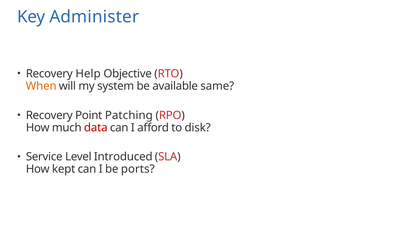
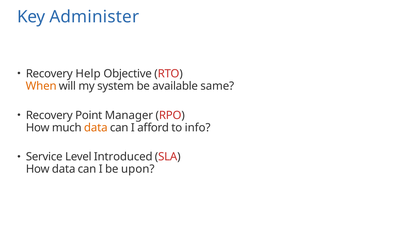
Patching: Patching -> Manager (129, 115)
data colour: red -> orange (96, 128)
disk: disk -> info (198, 128)
How kept: kept -> data (64, 169)
ports: ports -> upon (138, 169)
